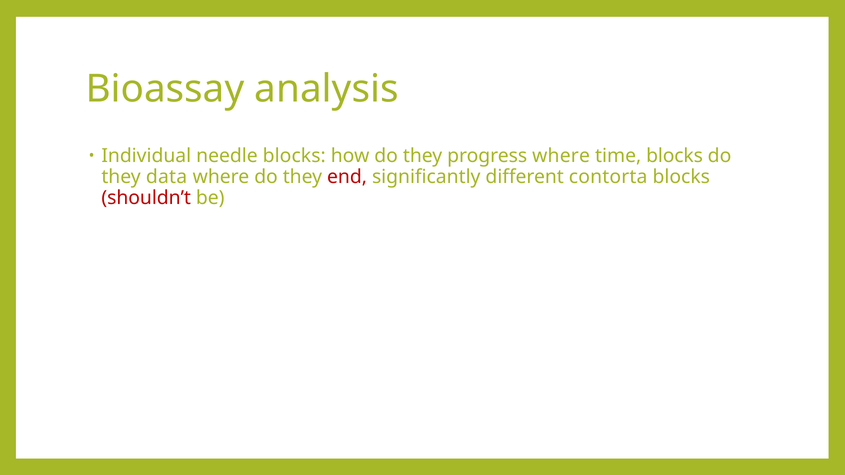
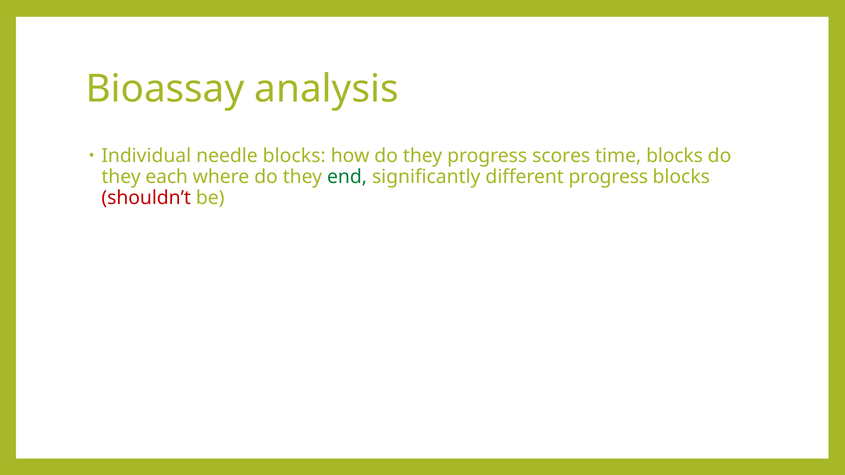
progress where: where -> scores (561, 156)
data: data -> each (167, 177)
end colour: red -> green (347, 177)
different contorta: contorta -> progress (608, 177)
